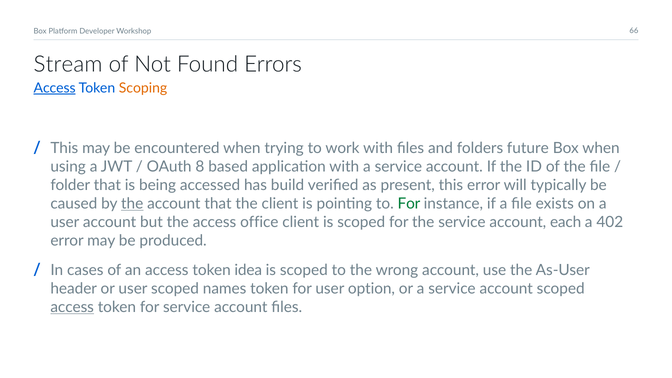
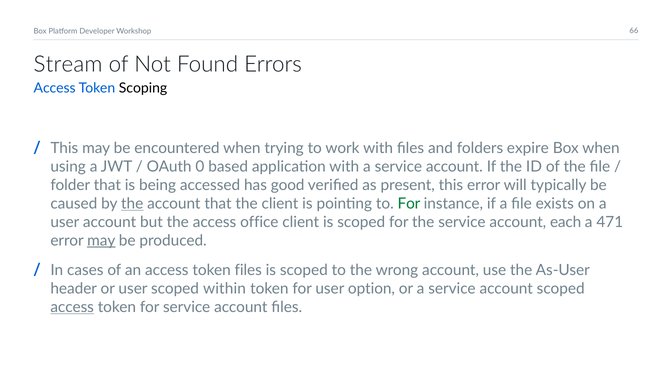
Access underline: present -> none (55, 88)
Scoping colour: orange -> black (143, 88)
future: future -> expire (528, 148)
8: 8 -> 0 (200, 167)
build: build -> good (288, 185)
402: 402 -> 471 (610, 222)
may underline: none -> present (101, 241)
token idea: idea -> files (248, 270)
names: names -> within (224, 289)
